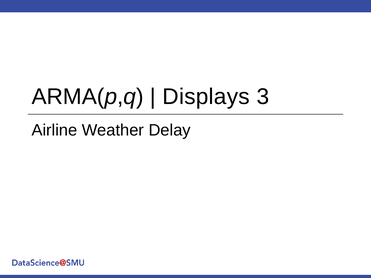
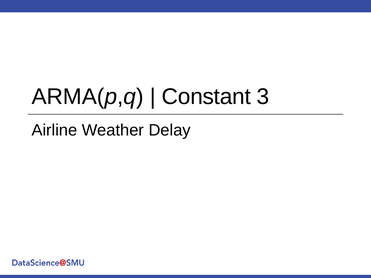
Displays: Displays -> Constant (206, 97)
